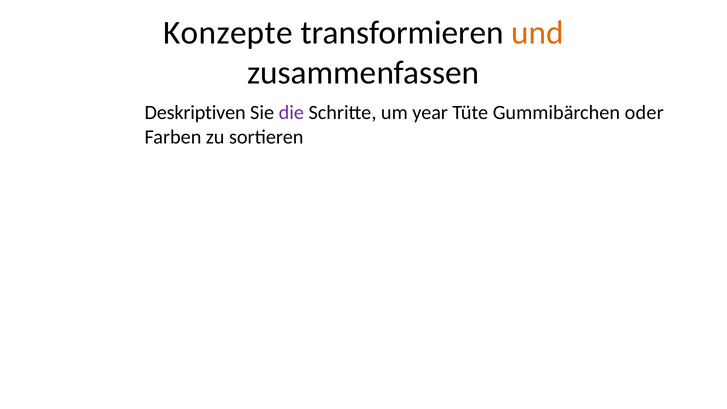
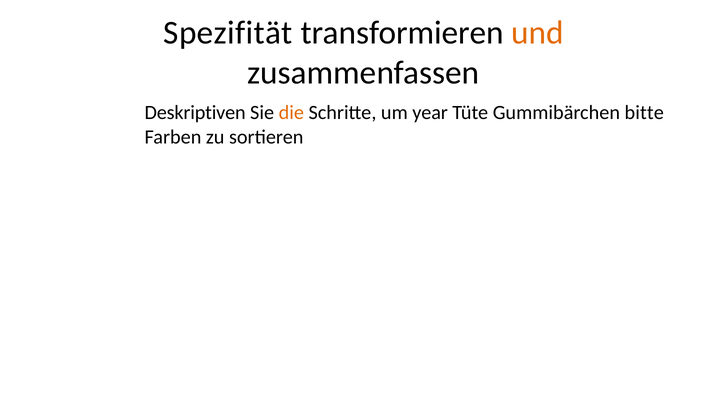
Konzepte: Konzepte -> Spezifität (228, 33)
die colour: purple -> orange (291, 113)
oder: oder -> bitte (644, 113)
